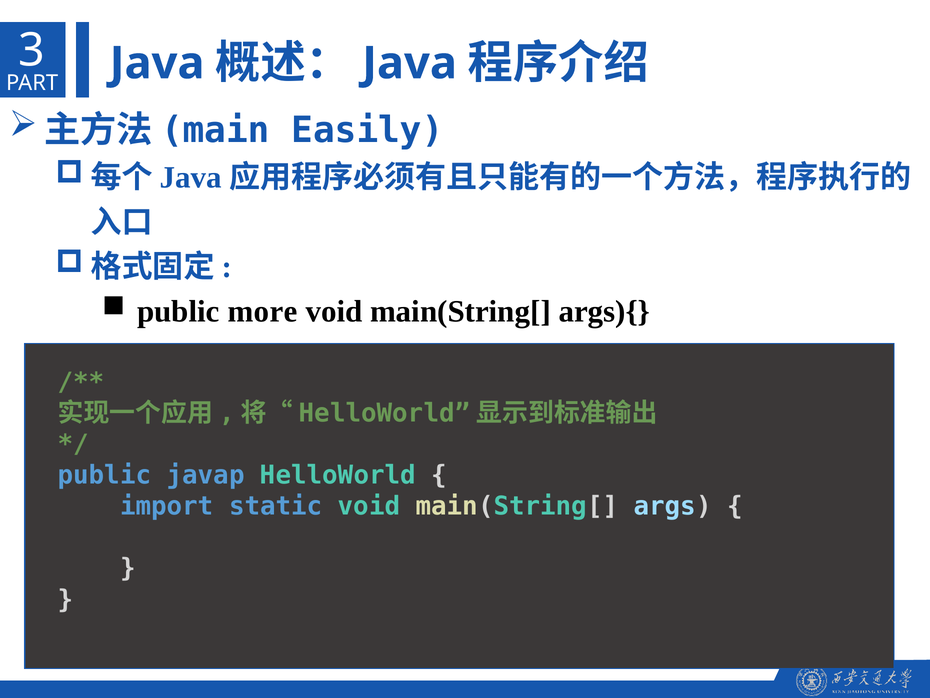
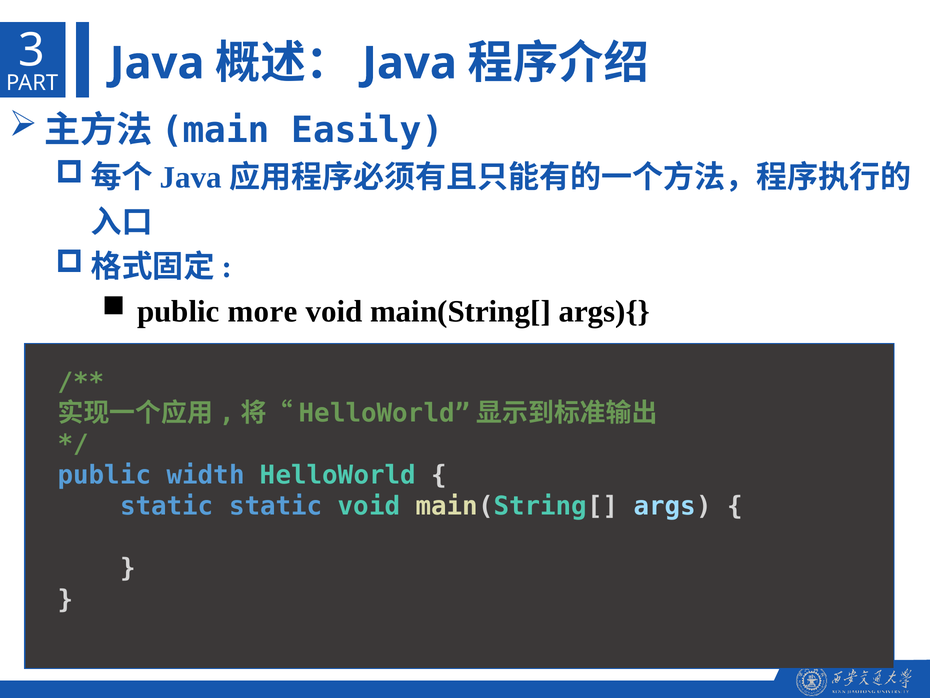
javap: javap -> width (206, 475)
import: import -> static (167, 506)
